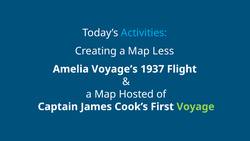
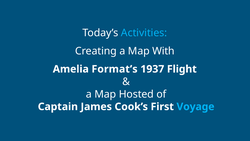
Less: Less -> With (163, 51)
Voyage’s: Voyage’s -> Format’s (115, 69)
Voyage colour: light green -> light blue (195, 106)
